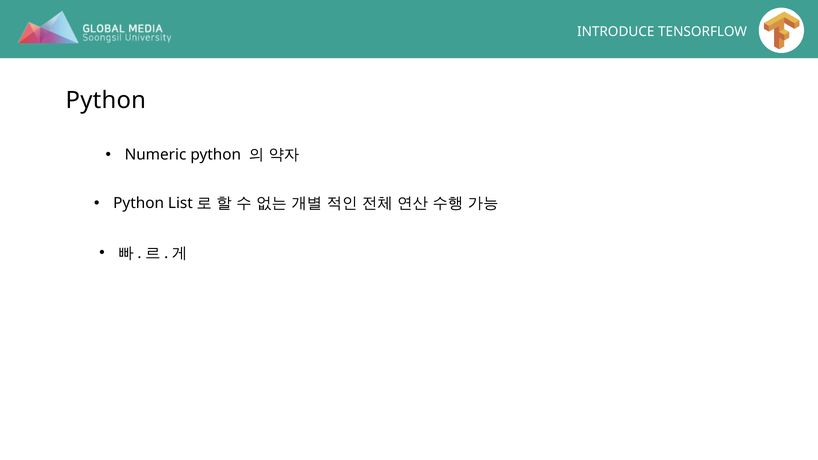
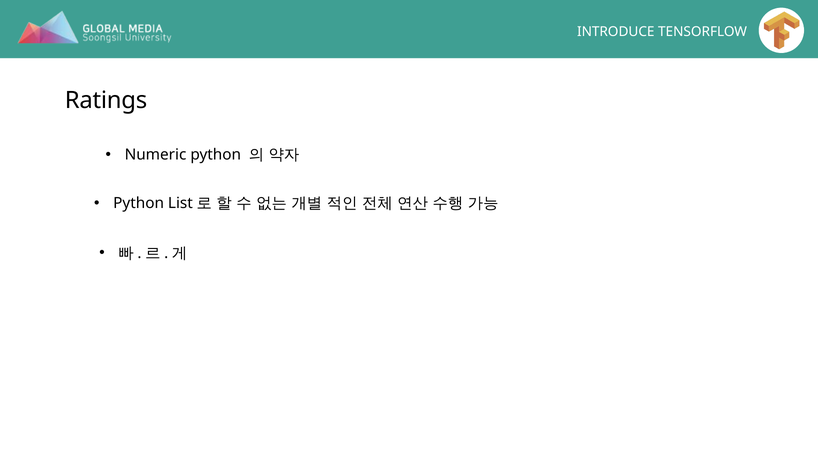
Python: Python -> Ratings (106, 100)
